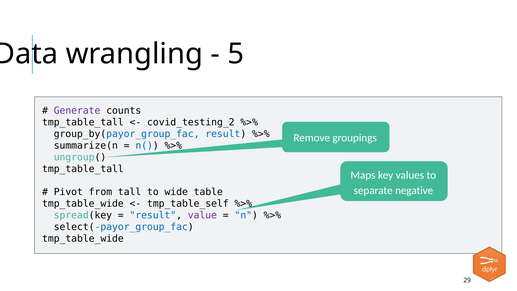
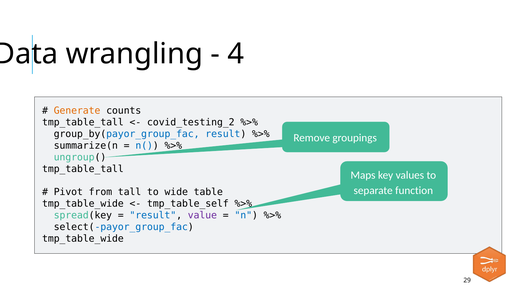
5: 5 -> 4 (236, 54)
Generate colour: purple -> orange (77, 111)
negative: negative -> function (414, 190)
